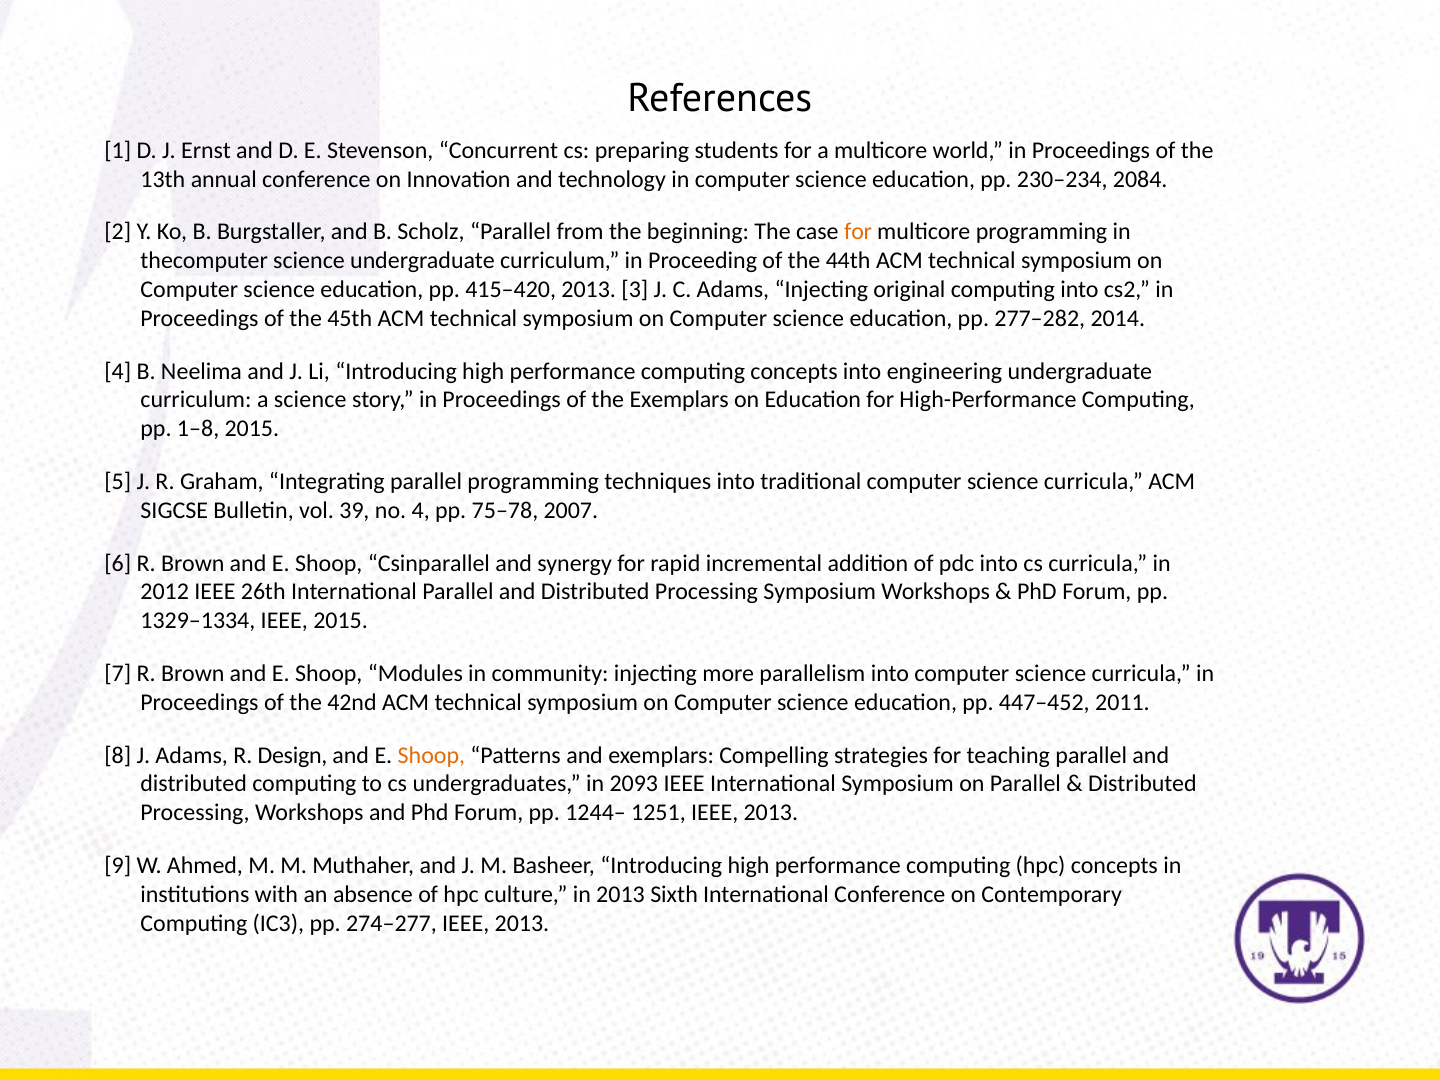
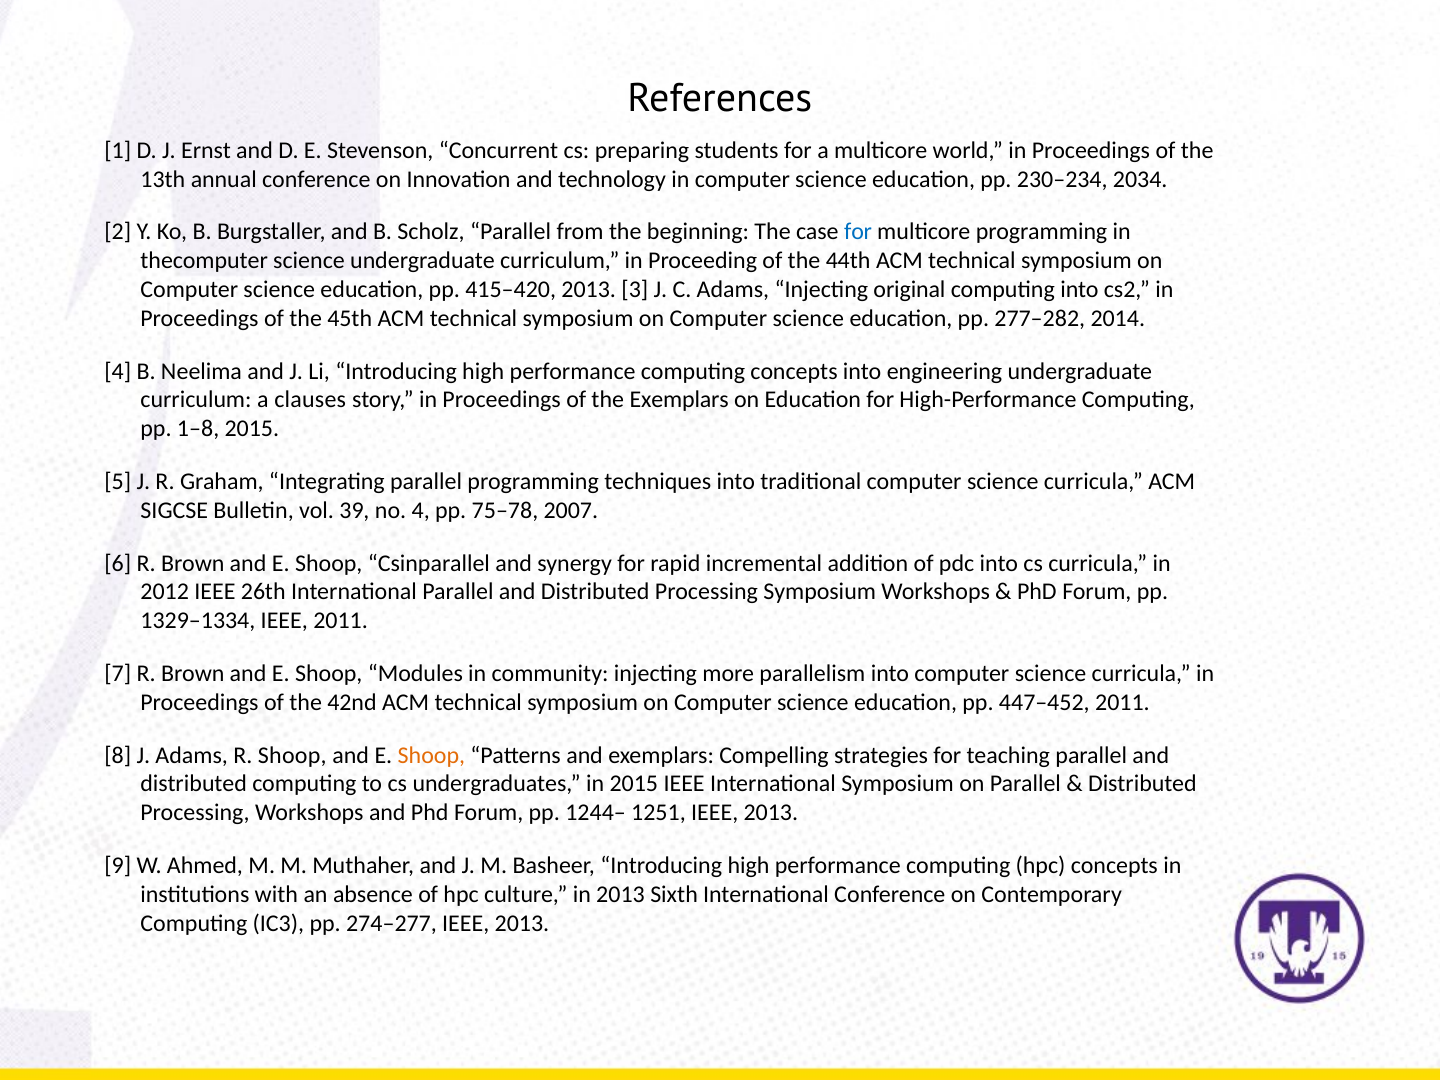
2084: 2084 -> 2034 (1140, 179)
for colour: orange -> blue (858, 232)
a science: science -> clauses (310, 400)
IEEE 2015: 2015 -> 2011 (341, 621)
R Design: Design -> Shoop (292, 755)
in 2093: 2093 -> 2015 (634, 784)
